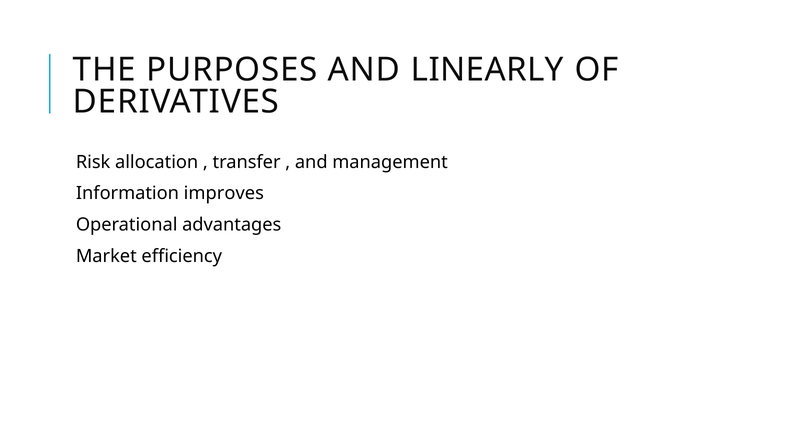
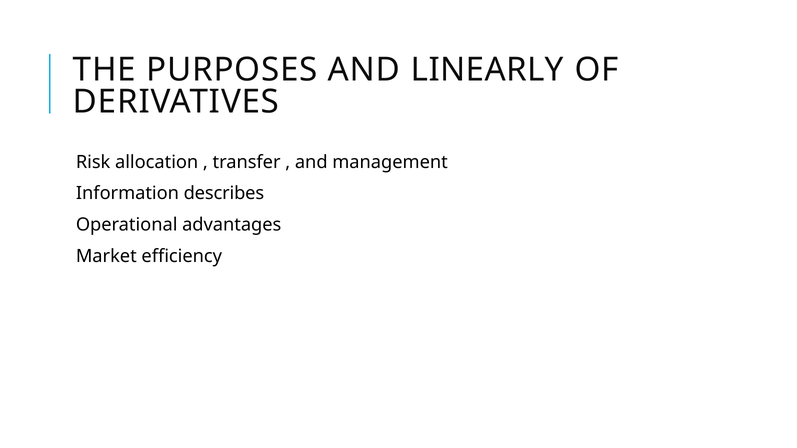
improves: improves -> describes (224, 194)
